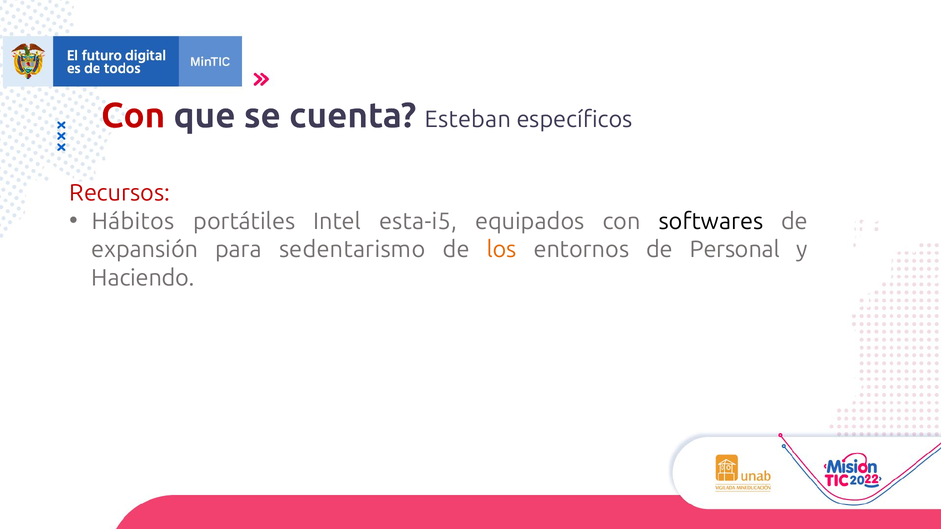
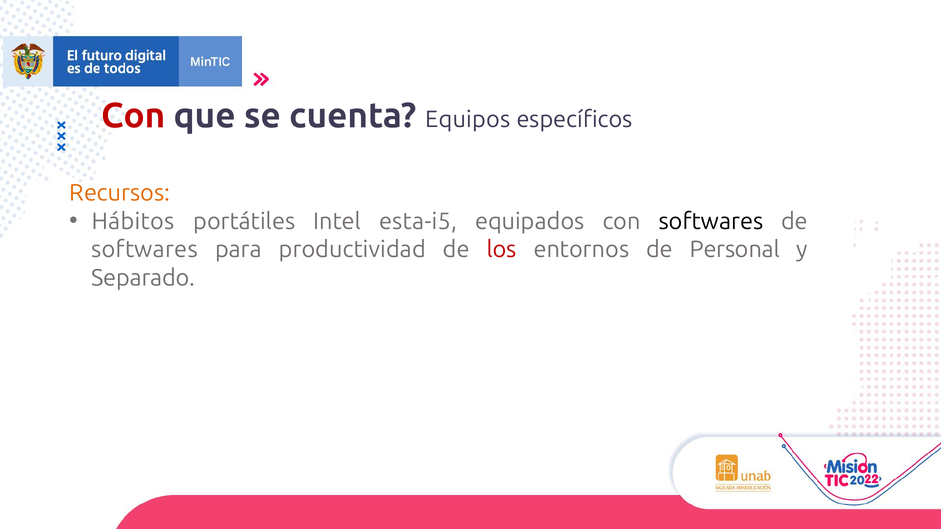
Esteban: Esteban -> Equipos (468, 120)
Recursos colour: red -> orange (120, 193)
expansión: expansión -> softwares (145, 250)
sedentarismo: sedentarismo -> productividad (352, 250)
los colour: orange -> red (502, 250)
Haciendo: Haciendo -> Separado (143, 278)
